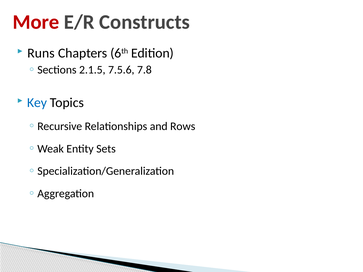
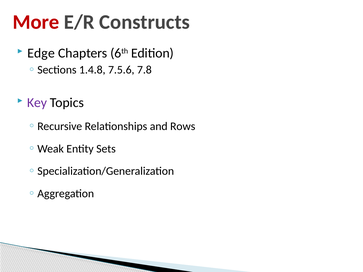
Runs: Runs -> Edge (41, 53)
2.1.5: 2.1.5 -> 1.4.8 (92, 70)
Key colour: blue -> purple (37, 103)
